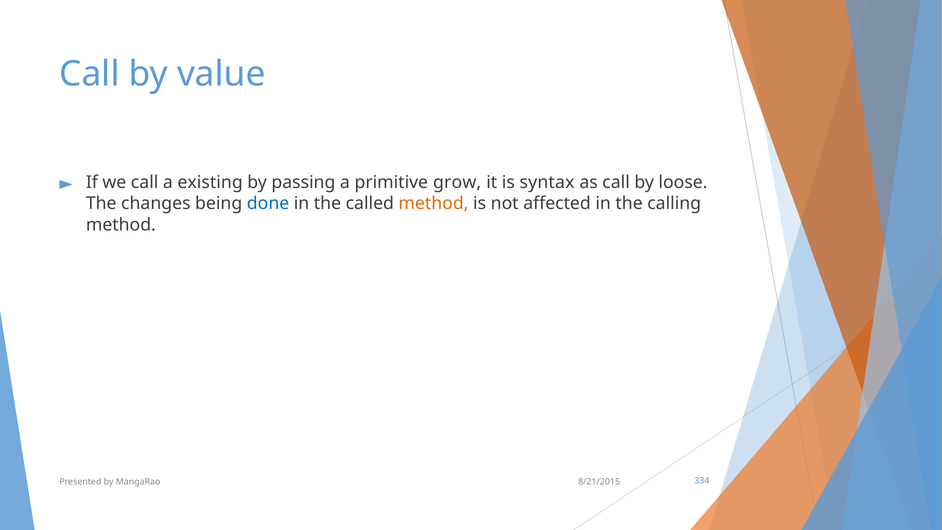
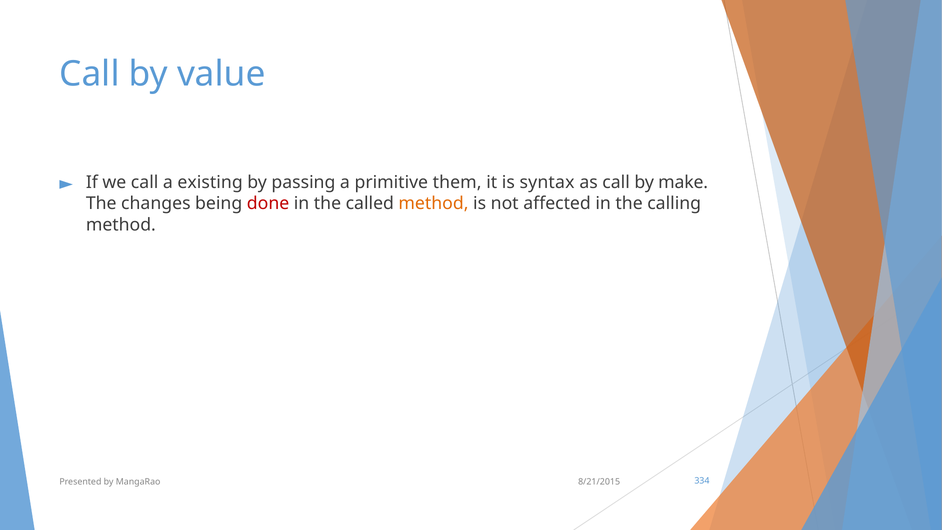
grow: grow -> them (457, 182)
loose: loose -> make (683, 182)
done colour: blue -> red (268, 204)
